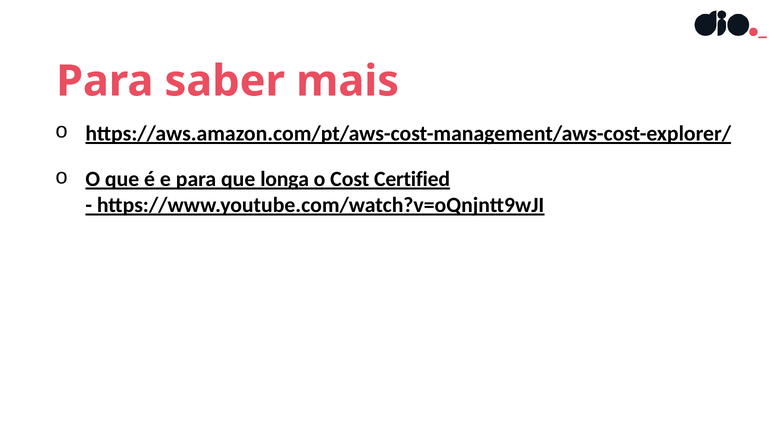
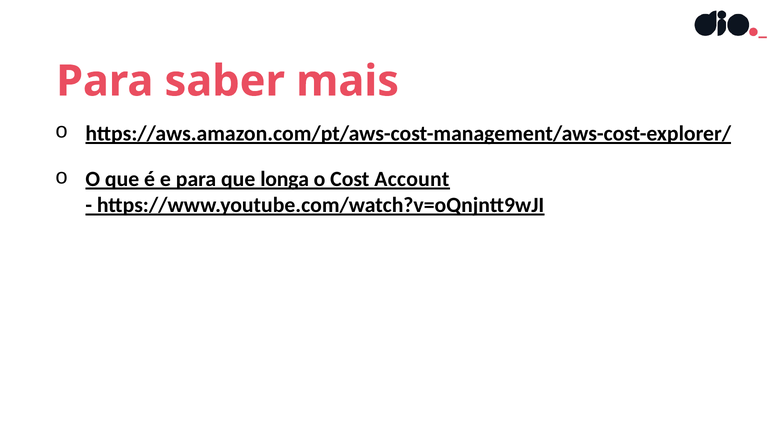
Certified: Certified -> Account (412, 179)
